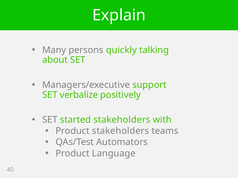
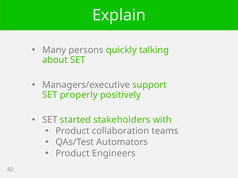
verbalize: verbalize -> properly (79, 95)
Product stakeholders: stakeholders -> collaboration (121, 131)
Language: Language -> Engineers (114, 154)
